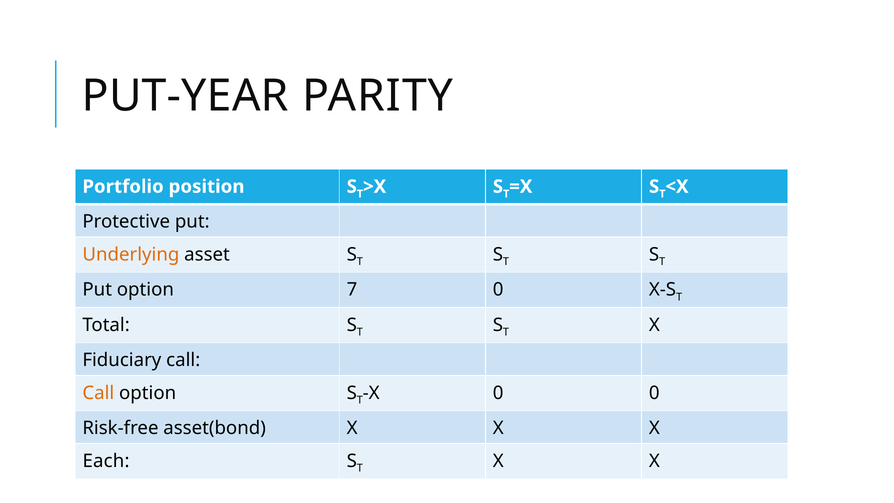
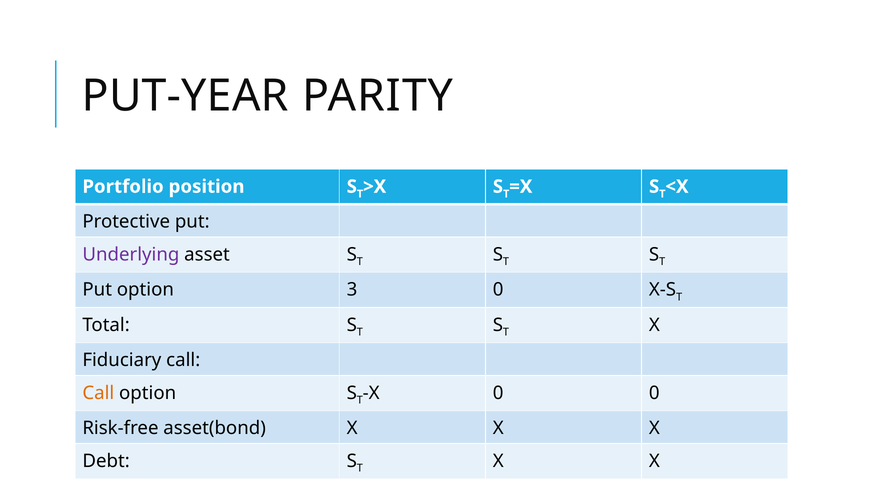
Underlying colour: orange -> purple (131, 255)
7: 7 -> 3 (352, 290)
Each: Each -> Debt (106, 461)
